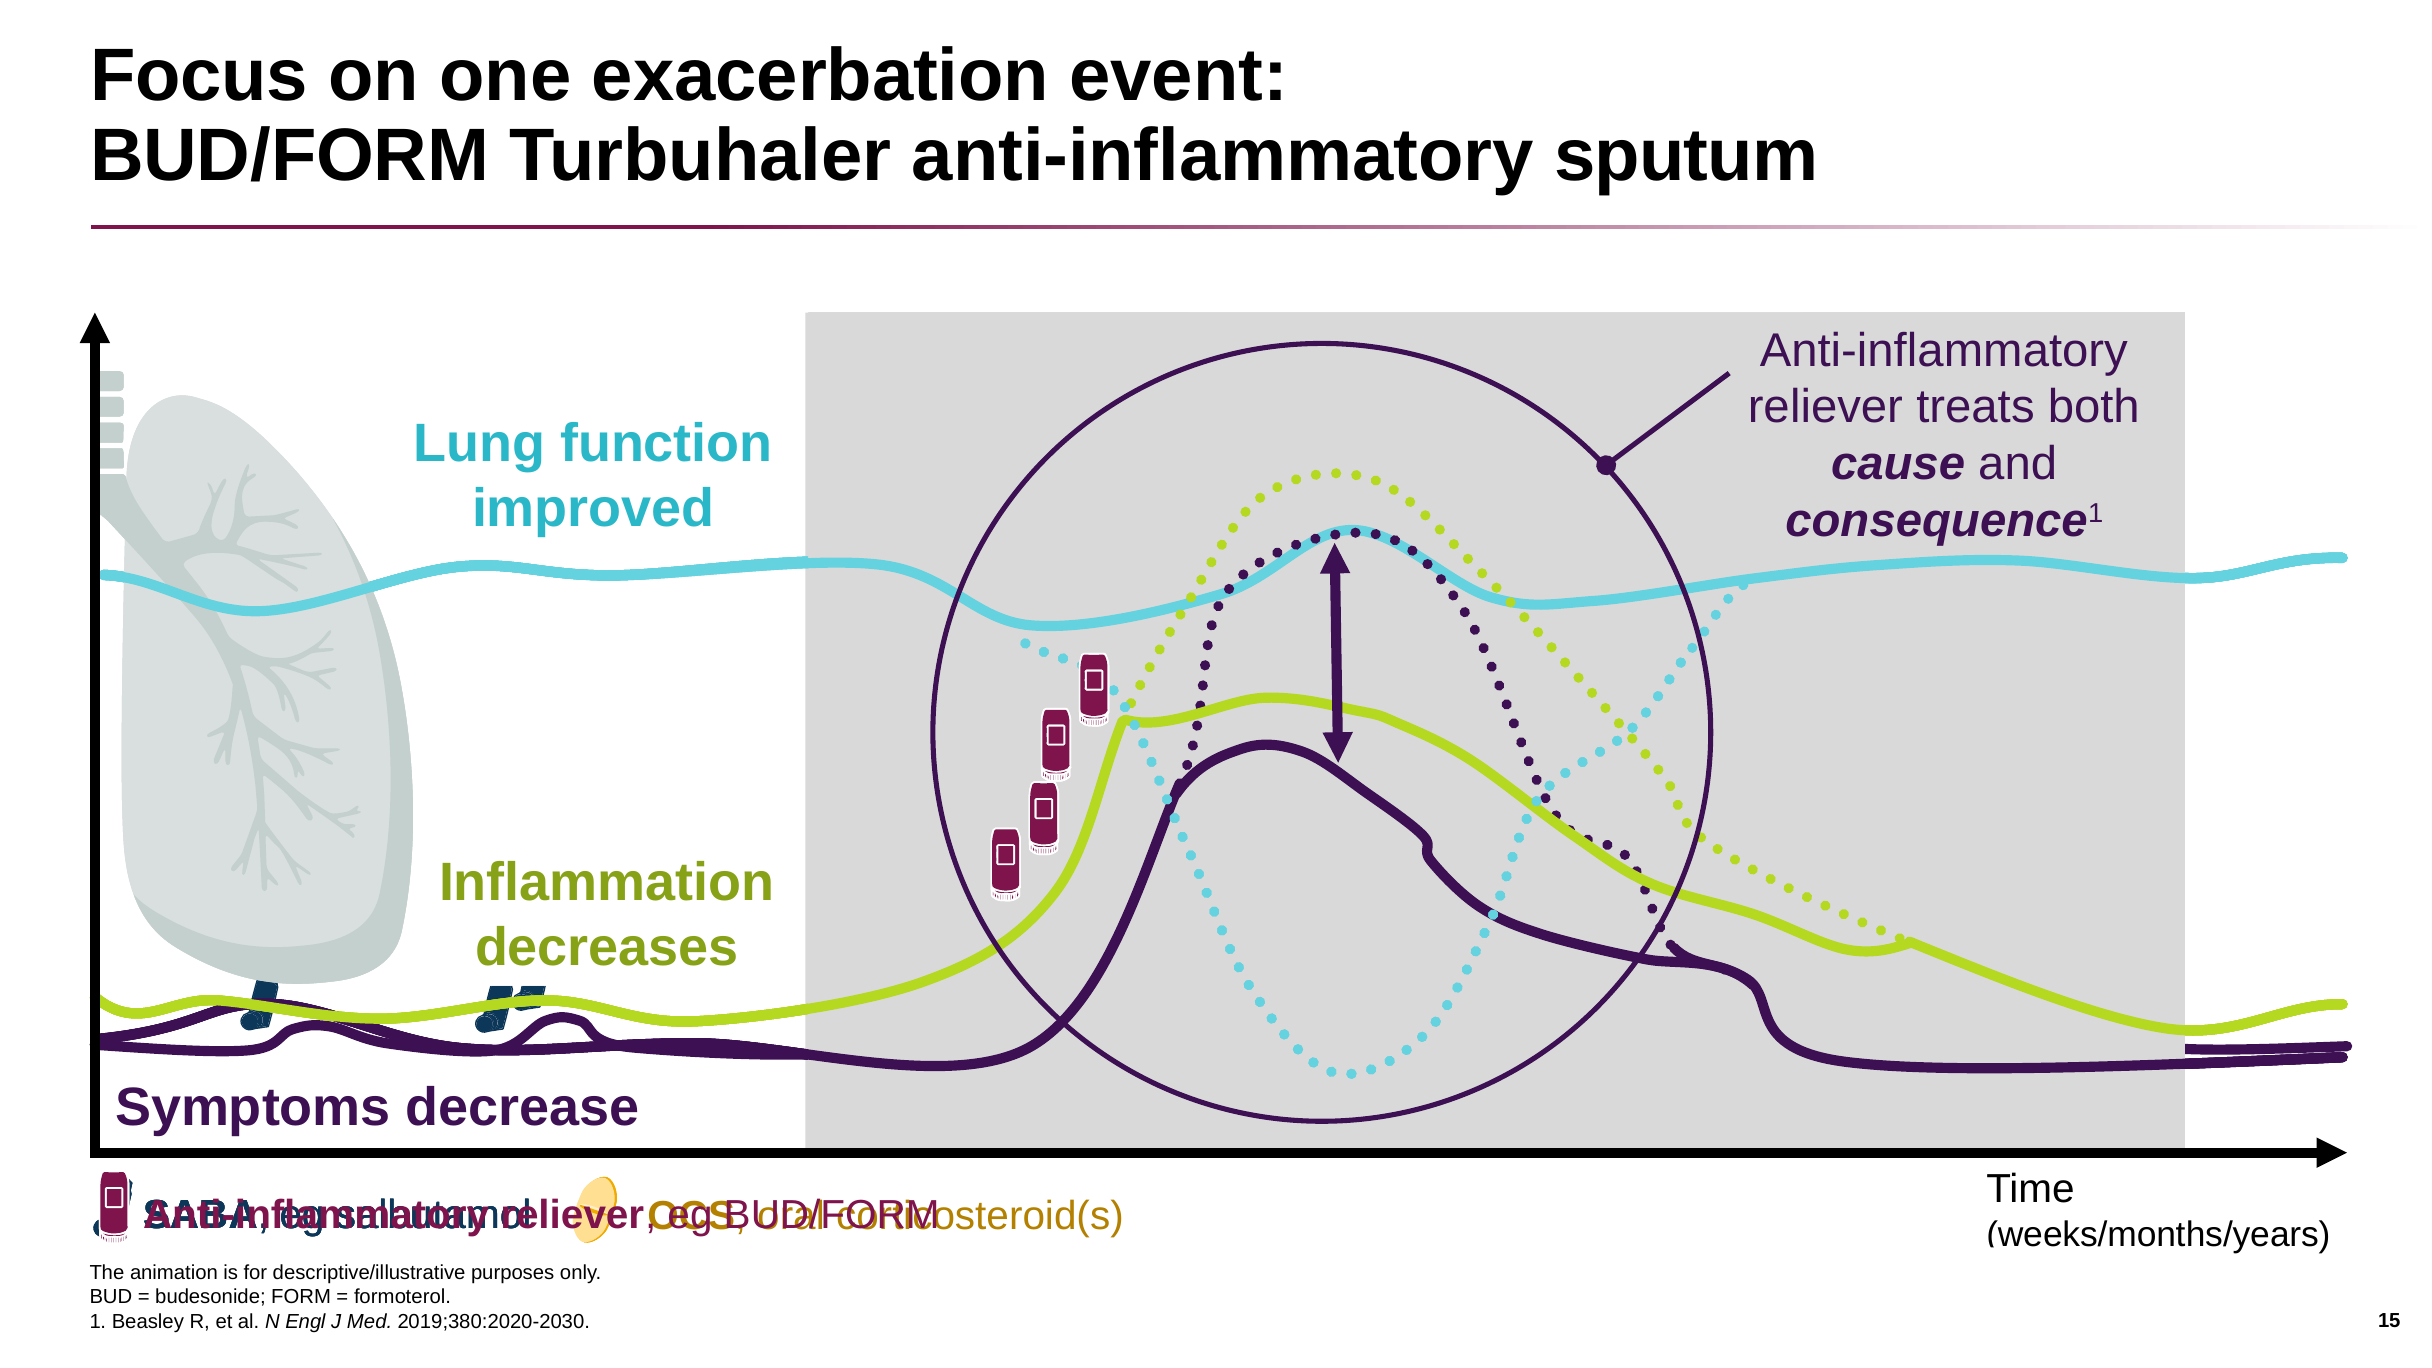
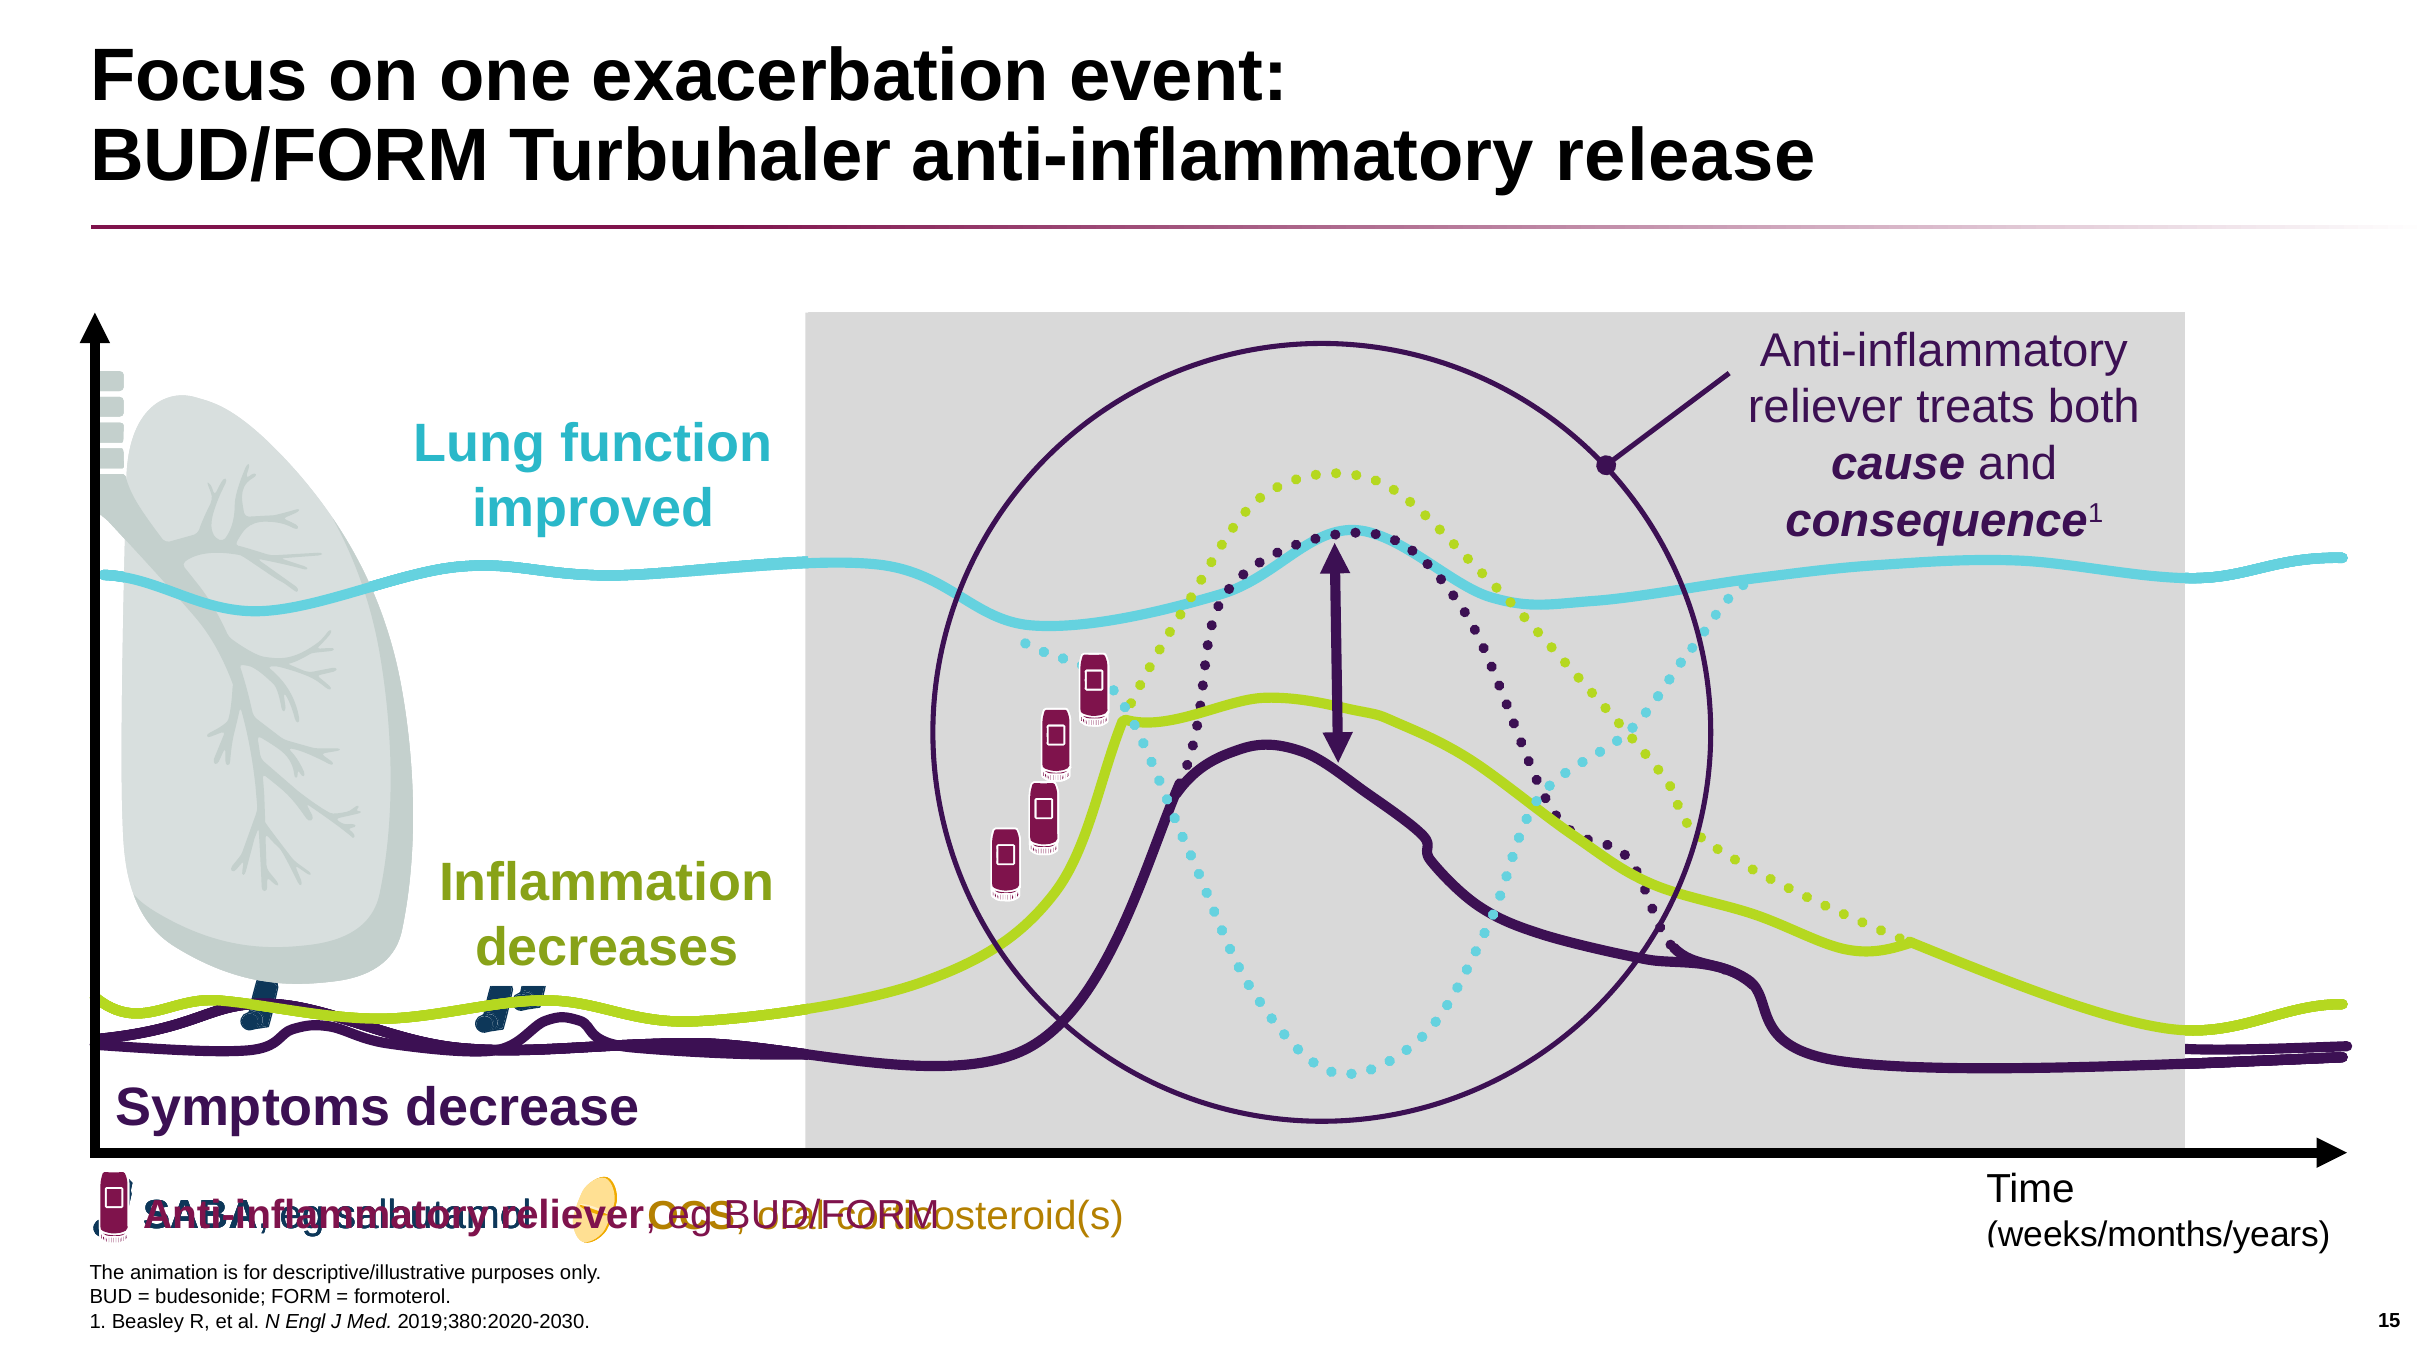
sputum: sputum -> release (1686, 156)
